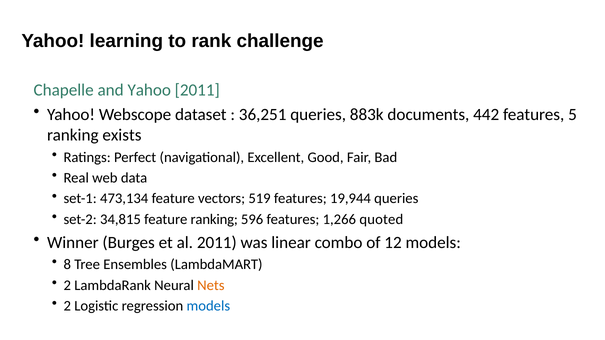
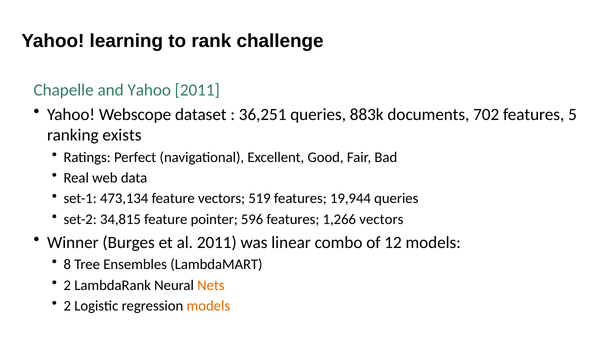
442: 442 -> 702 (486, 115)
feature ranking: ranking -> pointer (214, 220)
1,266 quoted: quoted -> vectors (381, 220)
models colour: blue -> orange (208, 306)
